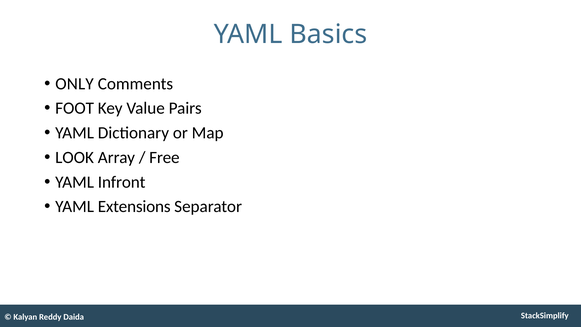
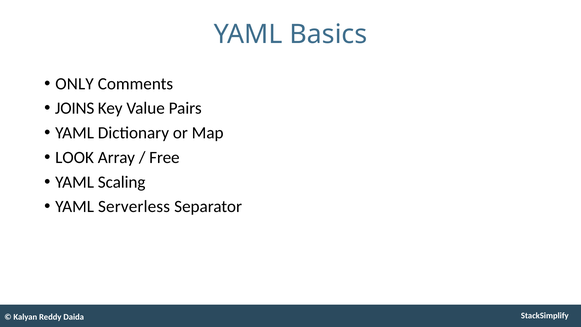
FOOT: FOOT -> JOINS (75, 108)
Infront: Infront -> Scaling (122, 182)
Extensions: Extensions -> Serverless (134, 206)
